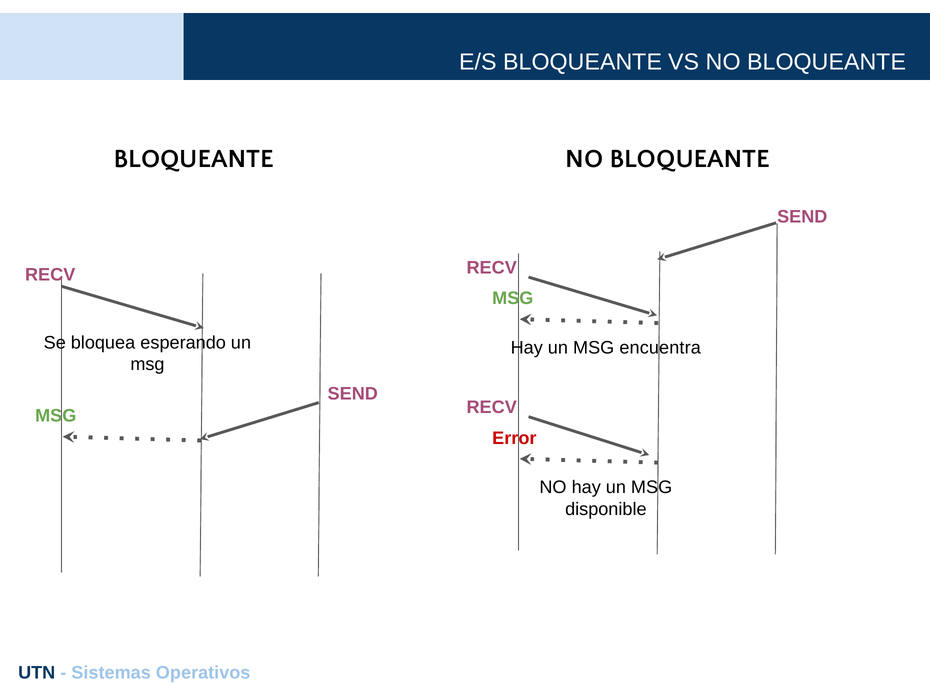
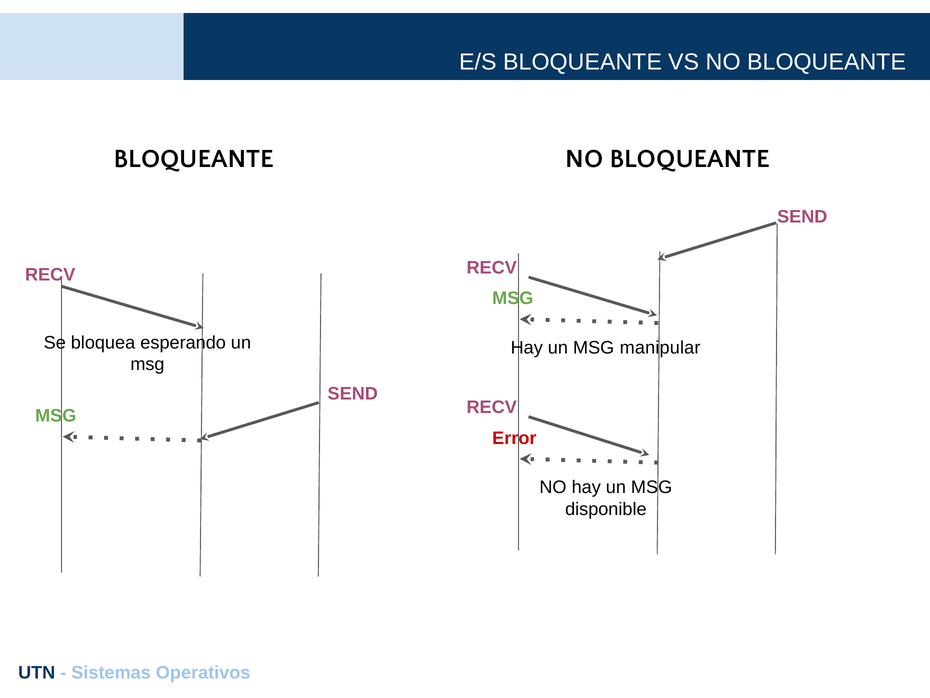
encuentra: encuentra -> manipular (660, 348)
